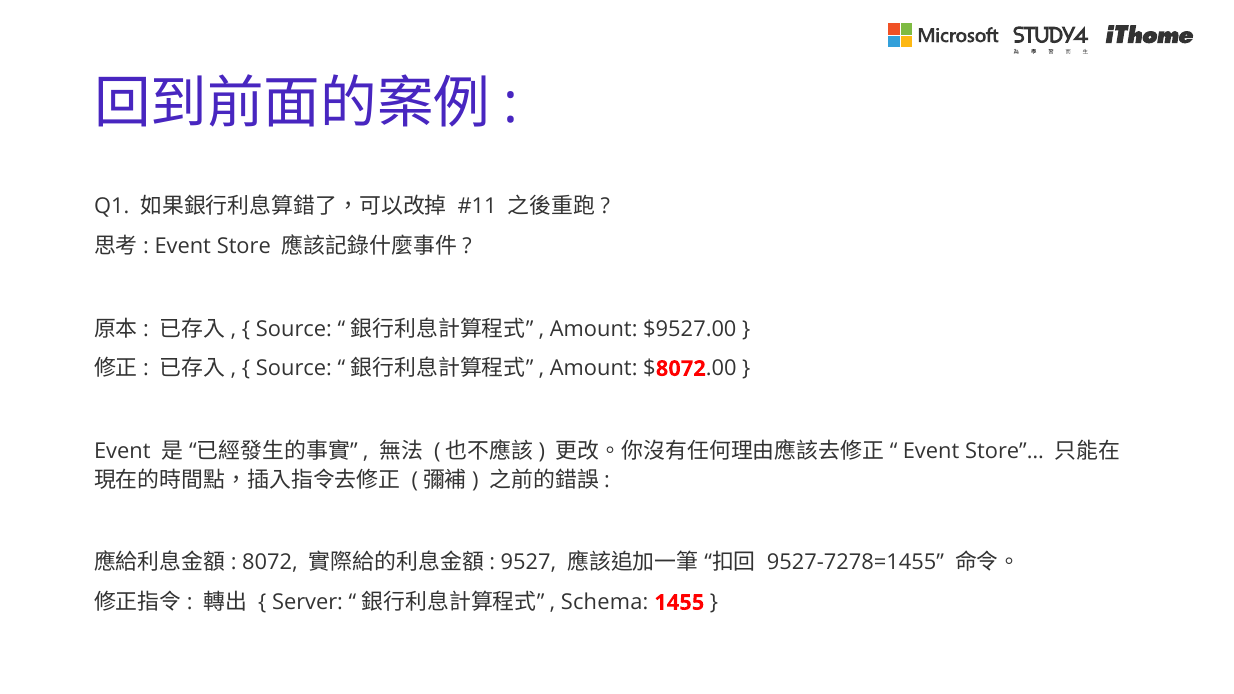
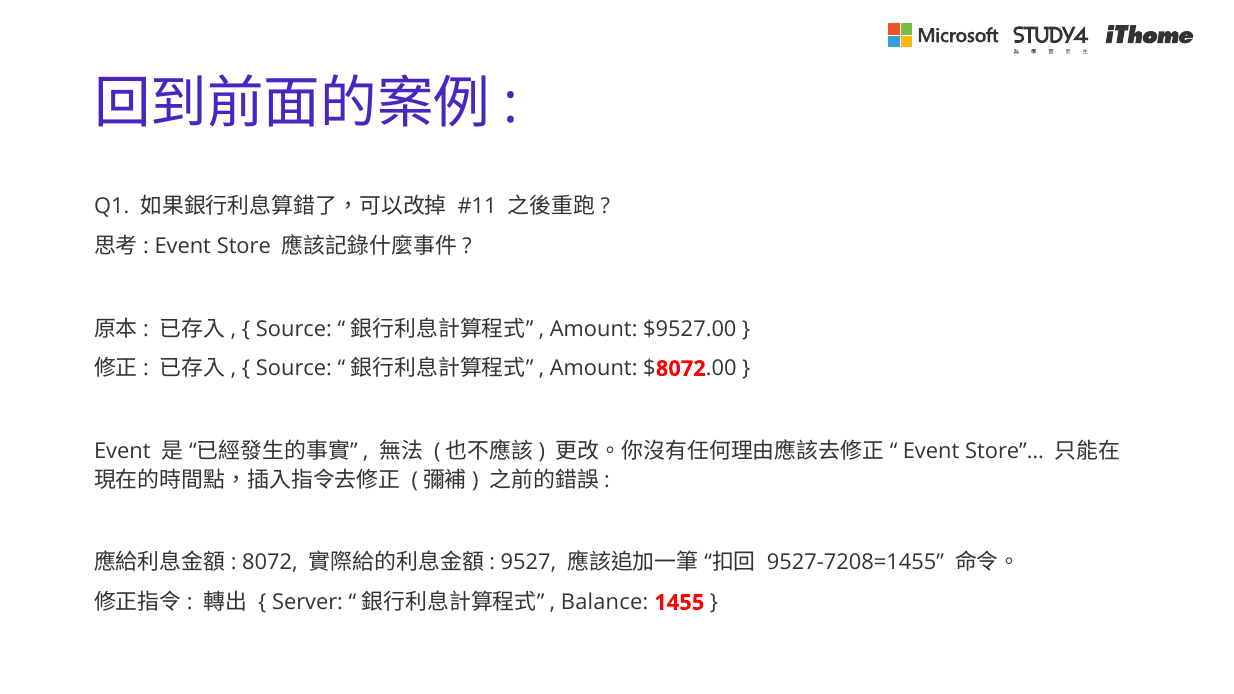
9527-7278=1455: 9527-7278=1455 -> 9527-7208=1455 (855, 563)
Schema: Schema -> Balance (605, 603)
